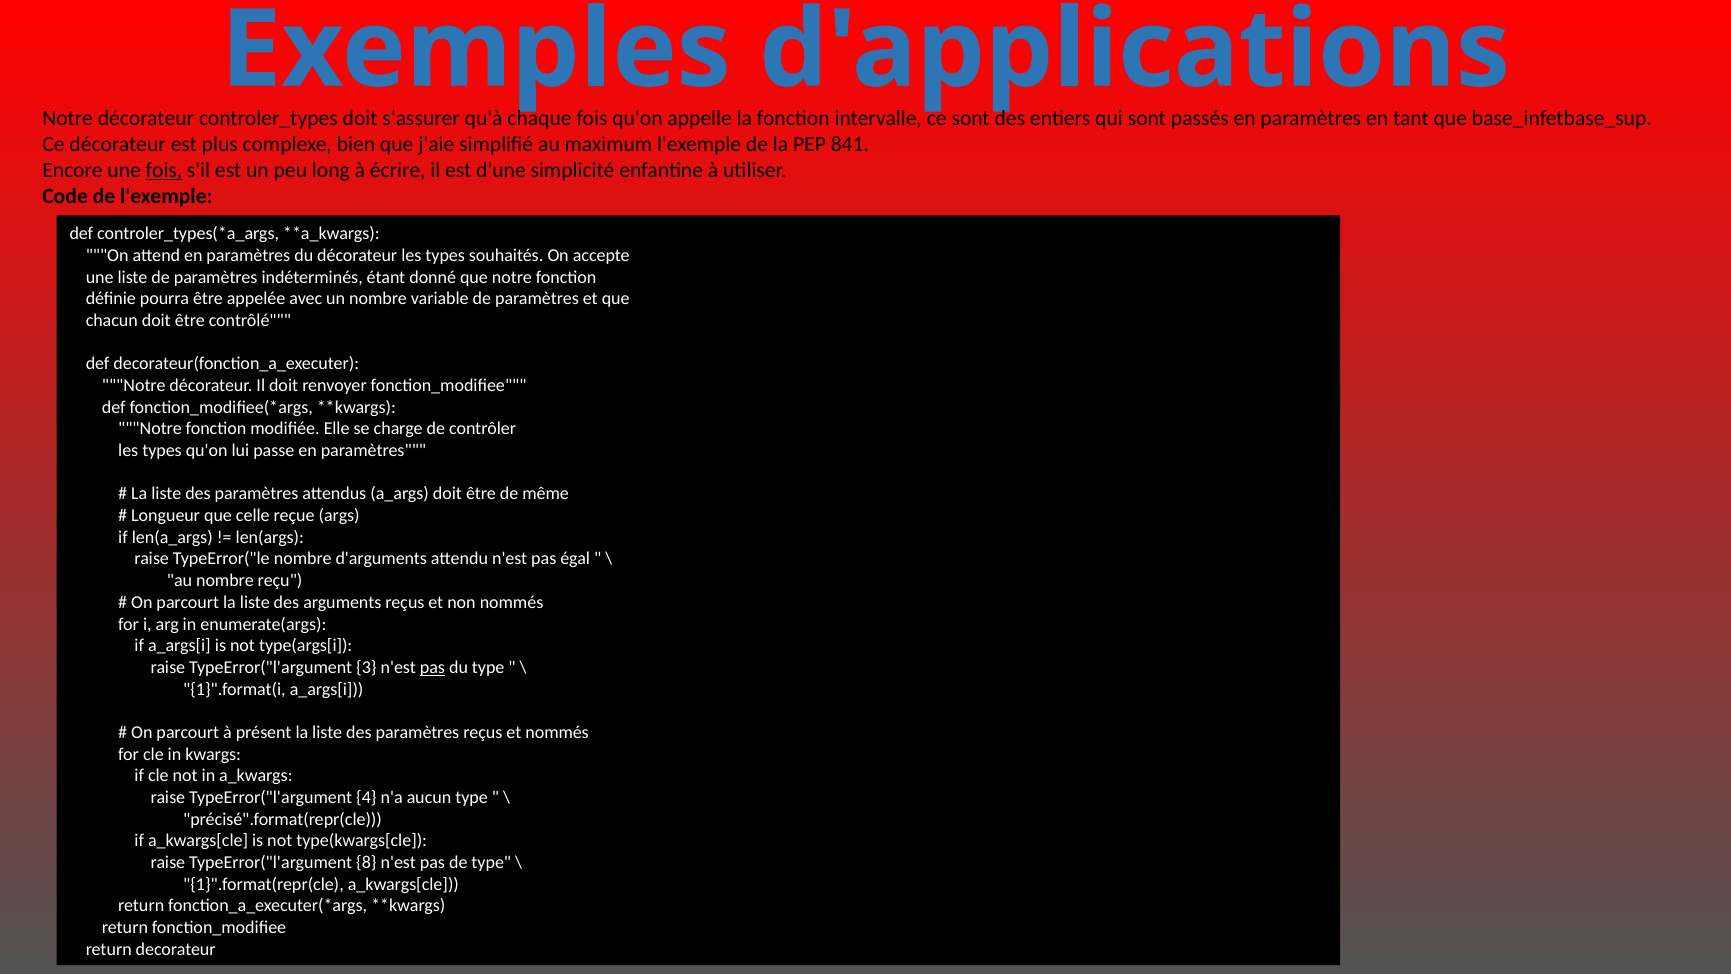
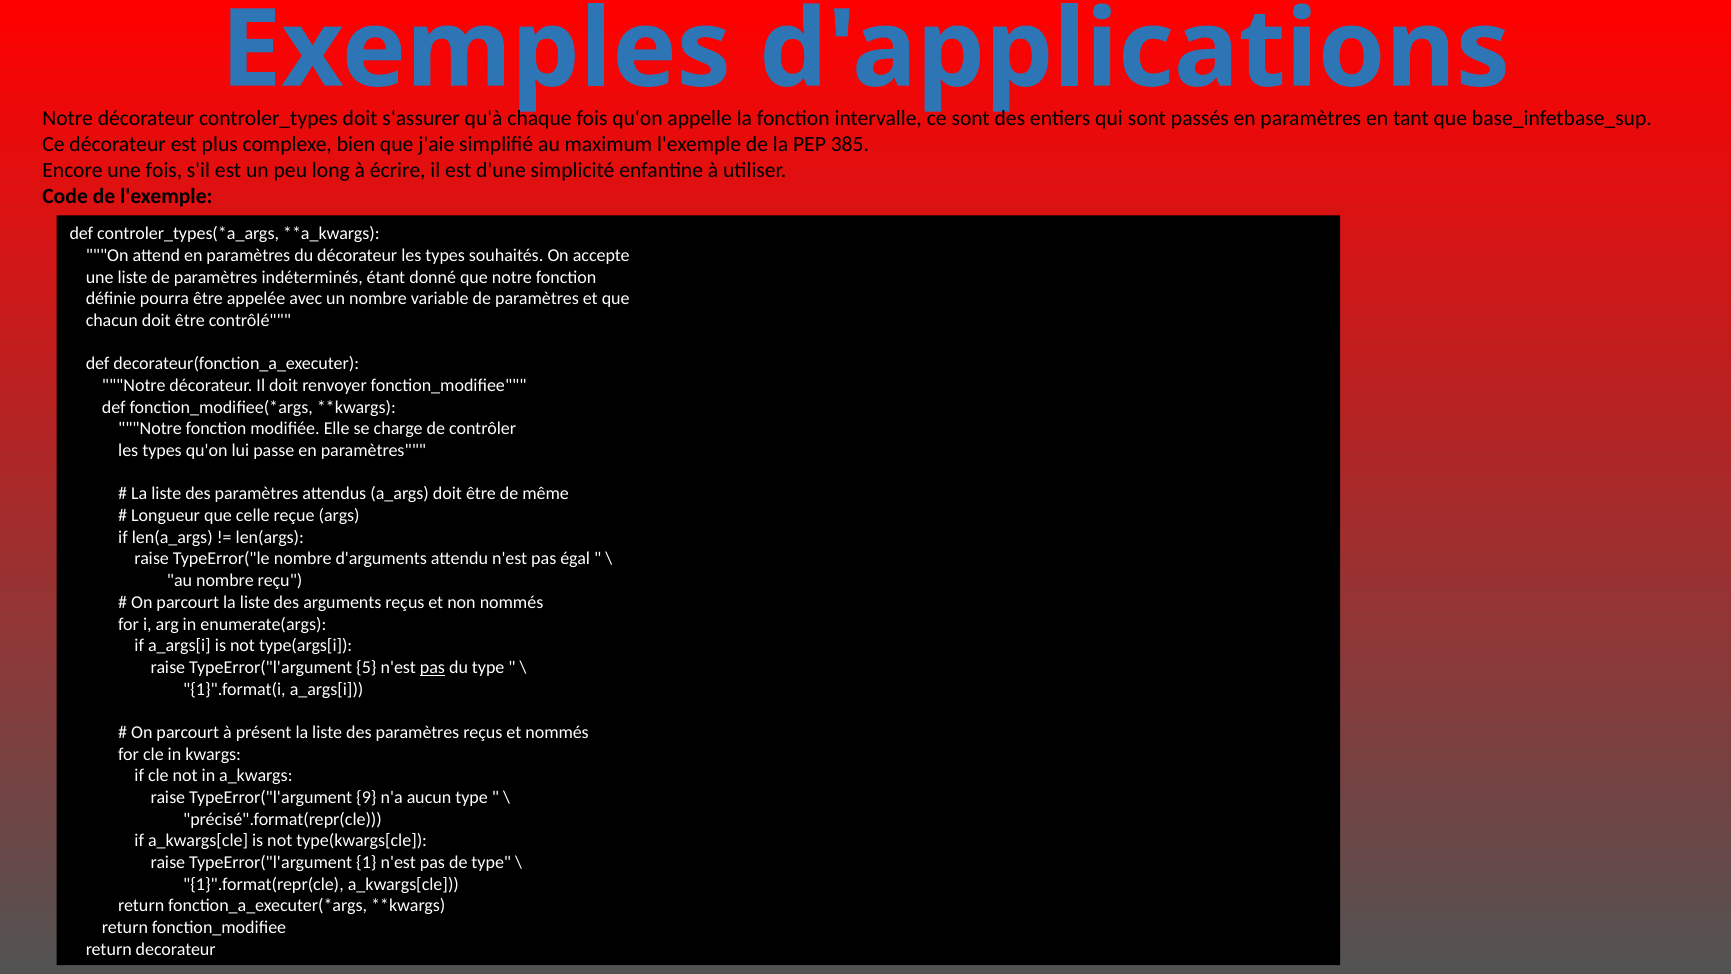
841: 841 -> 385 (850, 144)
fois underline: present -> none (164, 170)
3: 3 -> 5 (366, 667)
4: 4 -> 9 (366, 797)
8: 8 -> 1 (366, 862)
